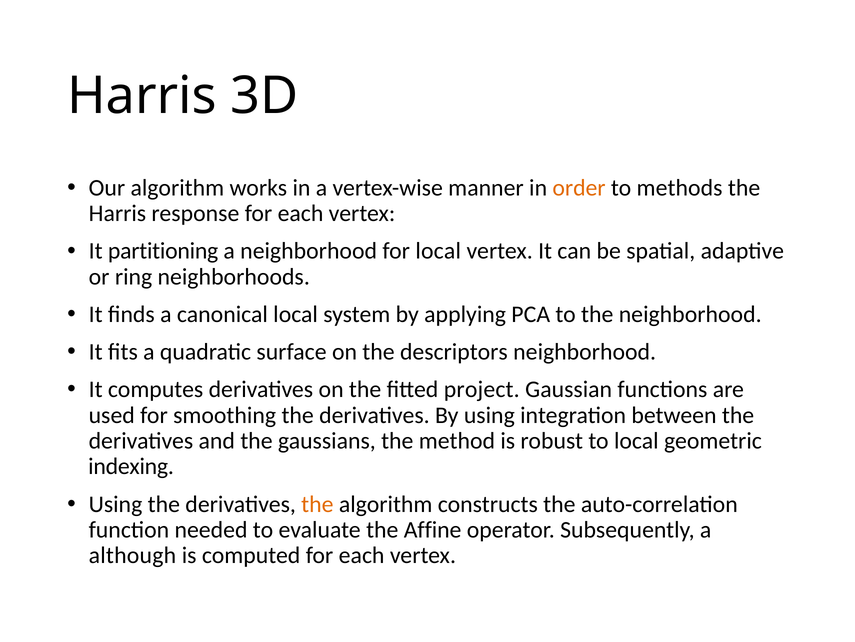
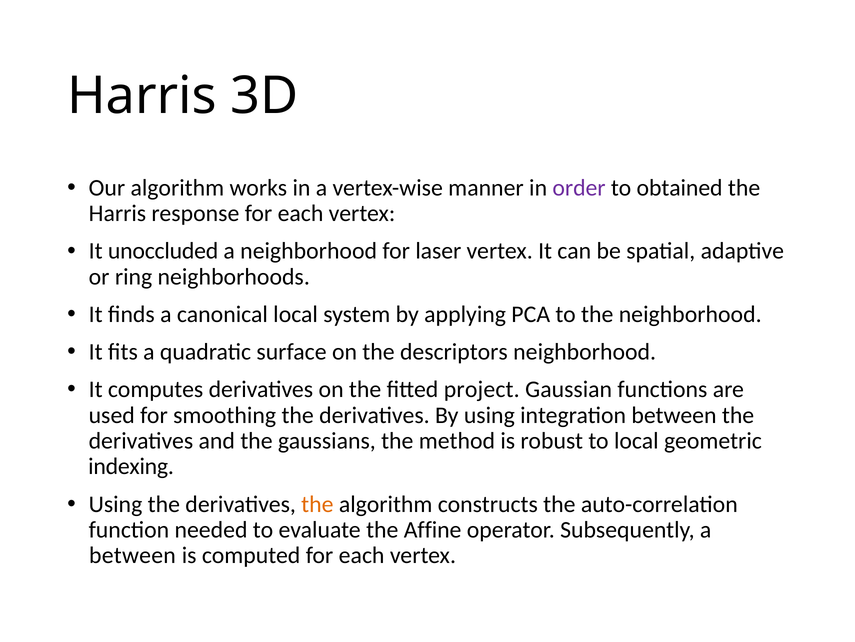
order colour: orange -> purple (579, 188)
methods: methods -> obtained (680, 188)
partitioning: partitioning -> unoccluded (163, 251)
for local: local -> laser (438, 251)
although: although -> between (132, 555)
